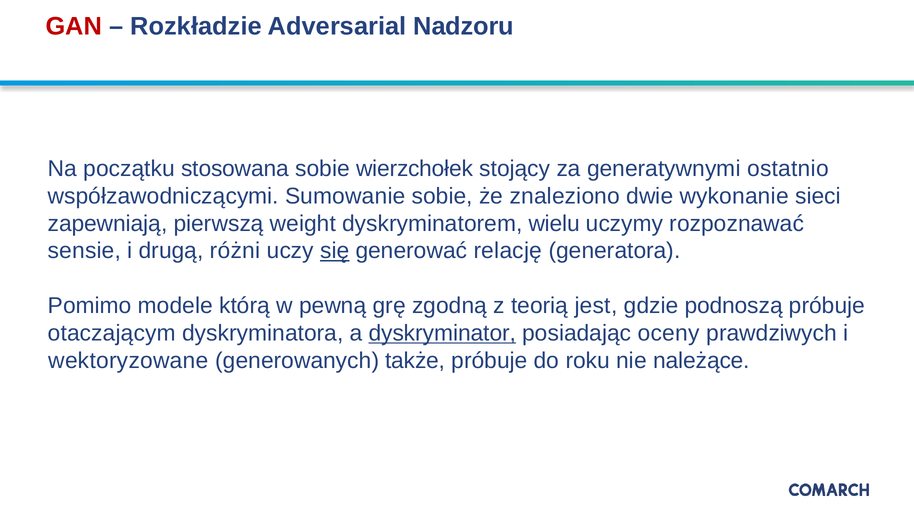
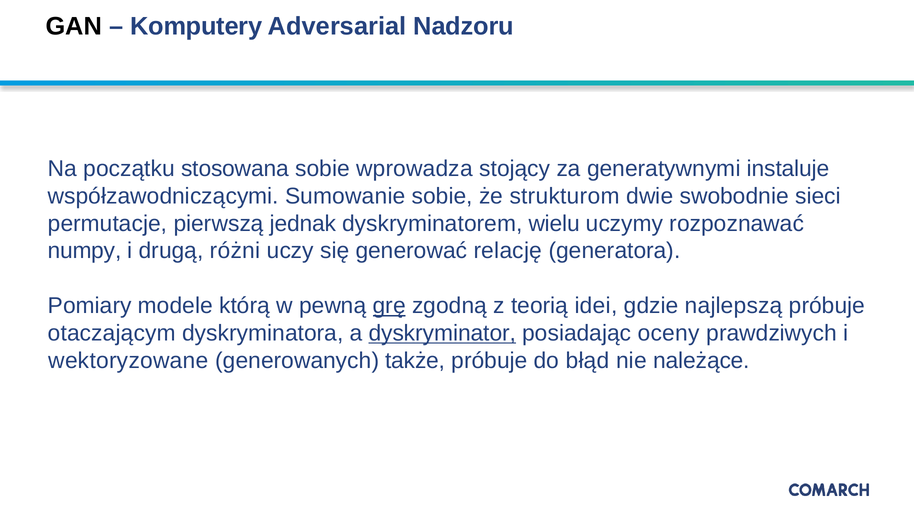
GAN colour: red -> black (74, 27)
Rozkładzie: Rozkładzie -> Komputery (196, 27)
wierzchołek: wierzchołek -> wprowadza (414, 169)
ostatnio: ostatnio -> instaluje (788, 169)
znaleziono: znaleziono -> strukturom (565, 196)
wykonanie: wykonanie -> swobodnie (734, 196)
zapewniają: zapewniają -> permutacje (108, 224)
weight: weight -> jednak (303, 224)
sensie: sensie -> numpy (85, 251)
się underline: present -> none (335, 251)
Pomimo: Pomimo -> Pomiary (90, 306)
grę underline: none -> present (389, 306)
jest: jest -> idei (596, 306)
podnoszą: podnoszą -> najlepszą (734, 306)
roku: roku -> błąd (588, 361)
